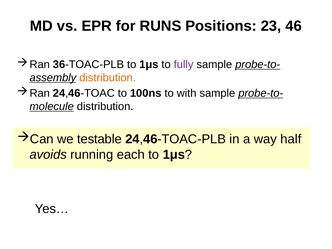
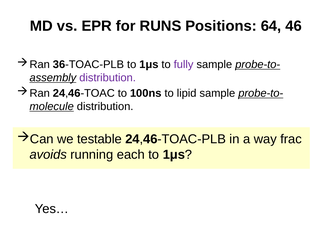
23: 23 -> 64 (271, 26)
distribution colour: orange -> purple (108, 78)
with: with -> lipid (187, 93)
half: half -> frac (291, 139)
